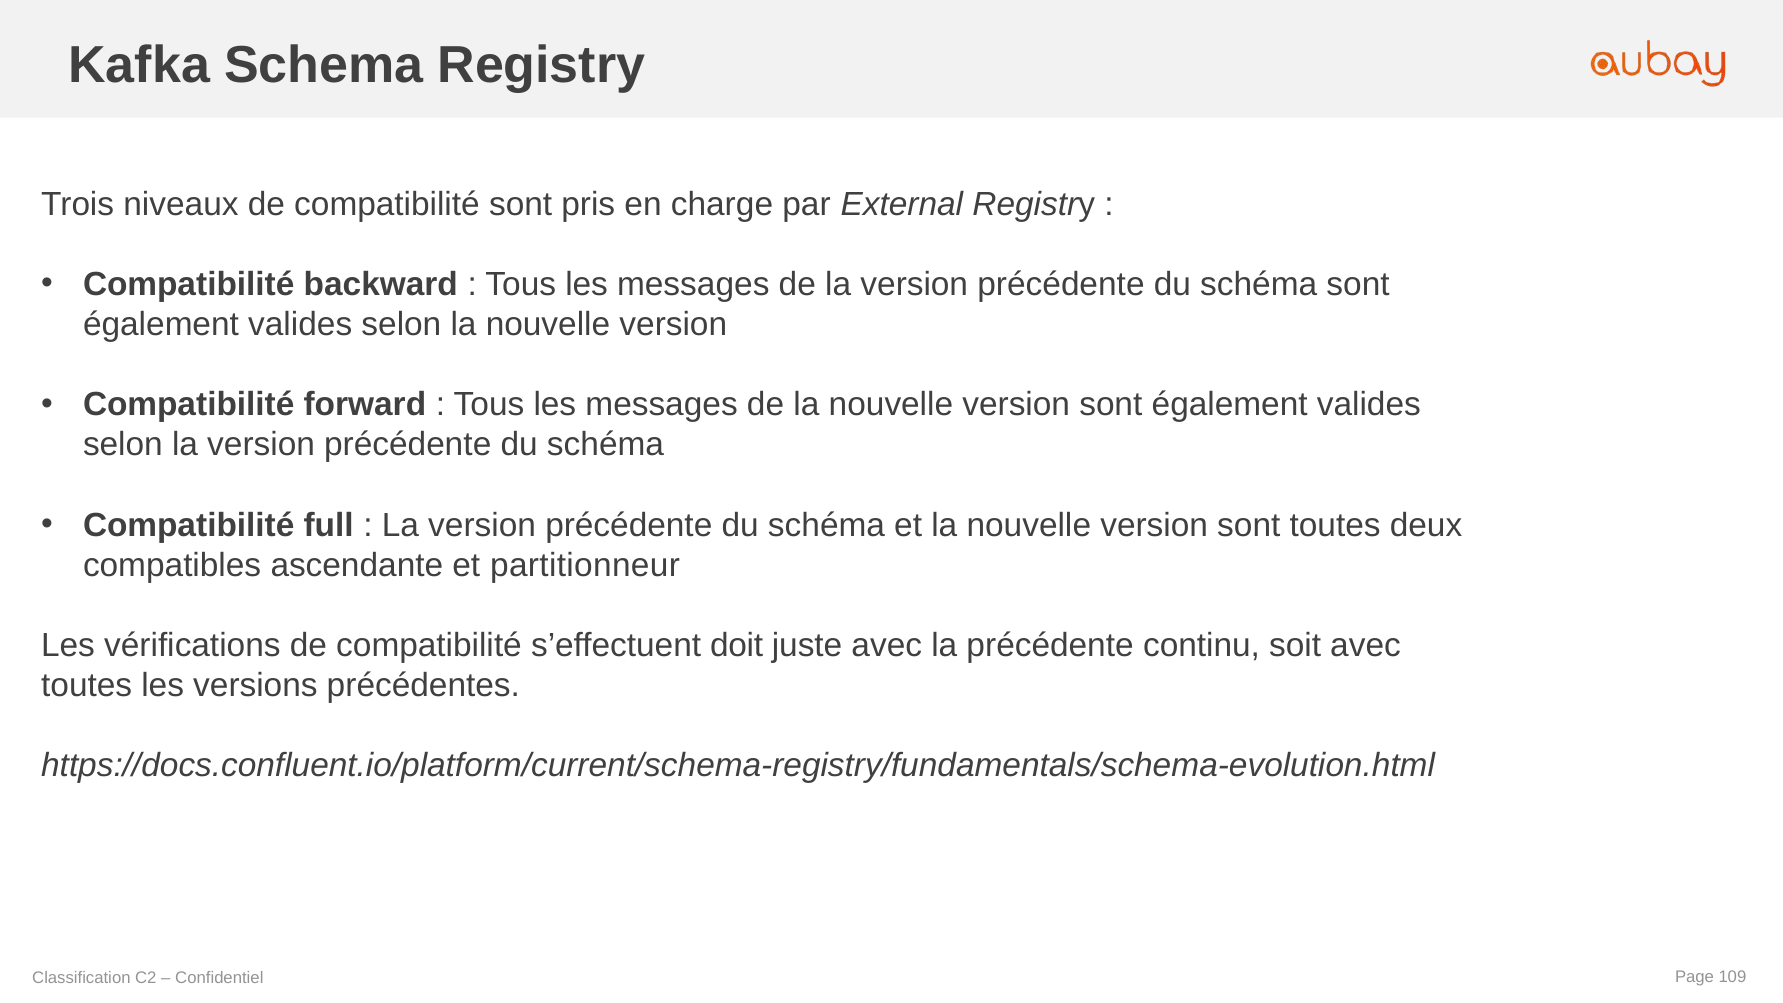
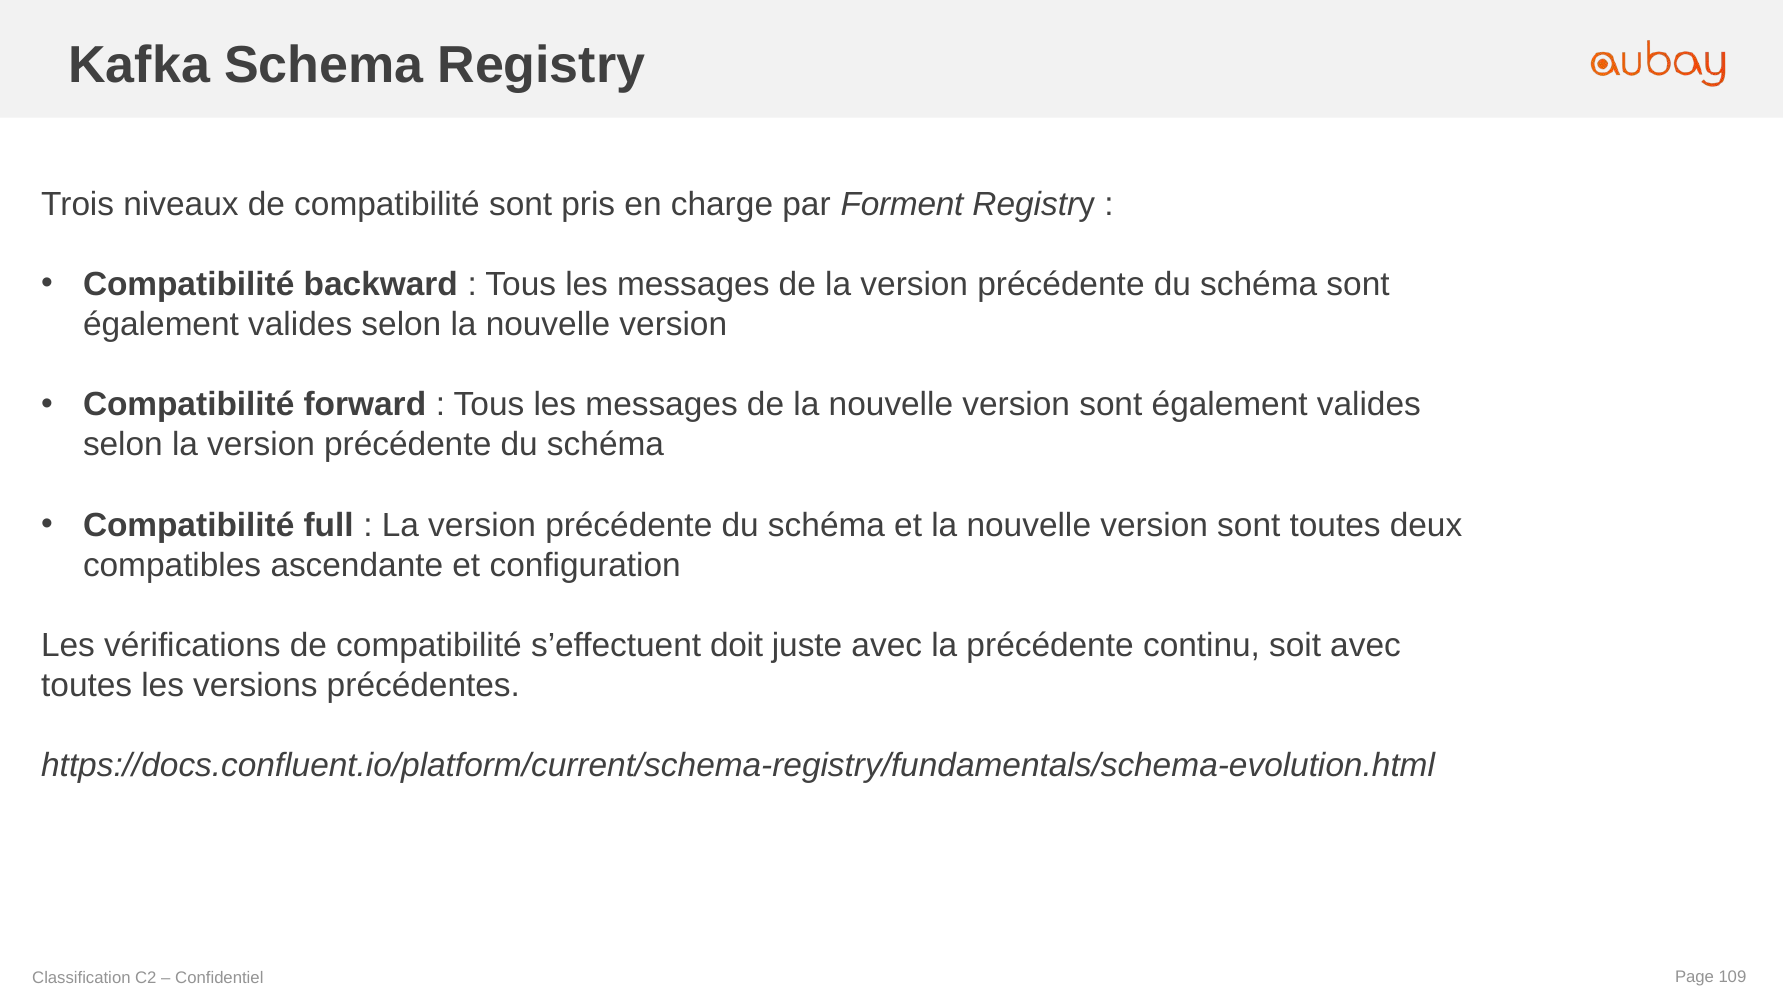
External: External -> Forment (902, 204)
partitionneur: partitionneur -> configuration (585, 565)
